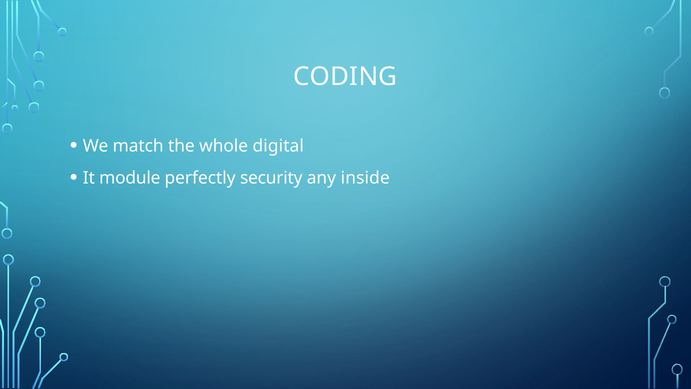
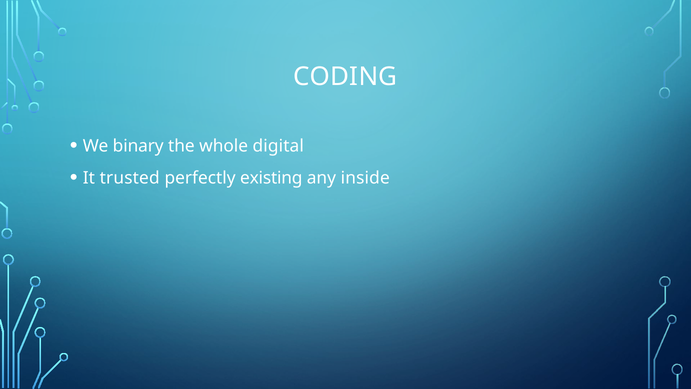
match: match -> binary (138, 146)
module: module -> trusted (130, 178)
security: security -> existing (271, 178)
